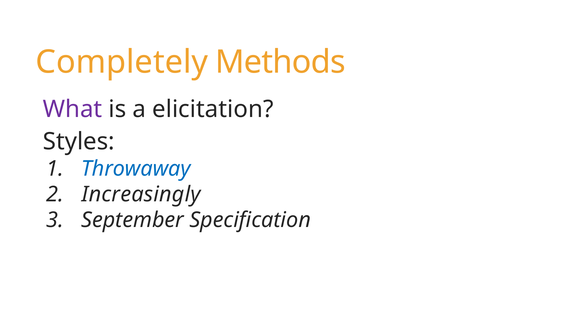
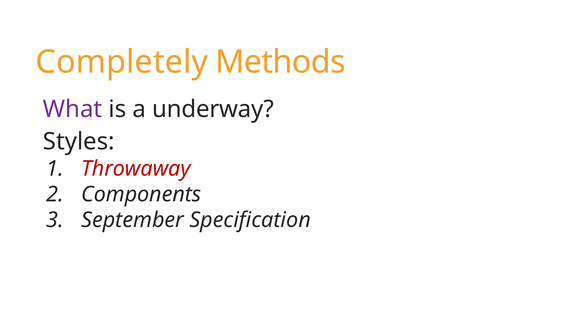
elicitation: elicitation -> underway (213, 109)
Throwaway colour: blue -> red (136, 168)
Increasingly: Increasingly -> Components (141, 194)
